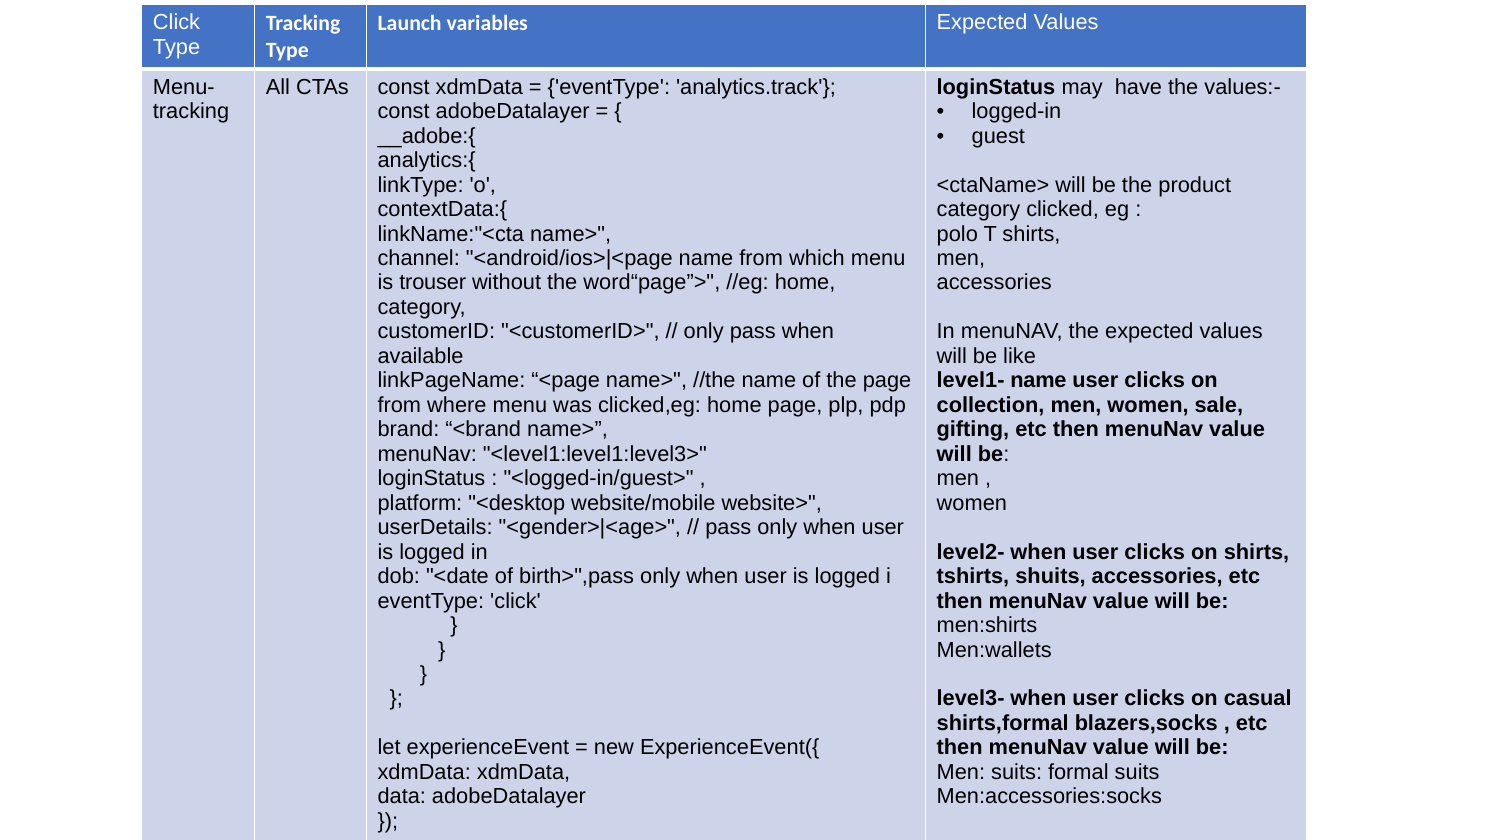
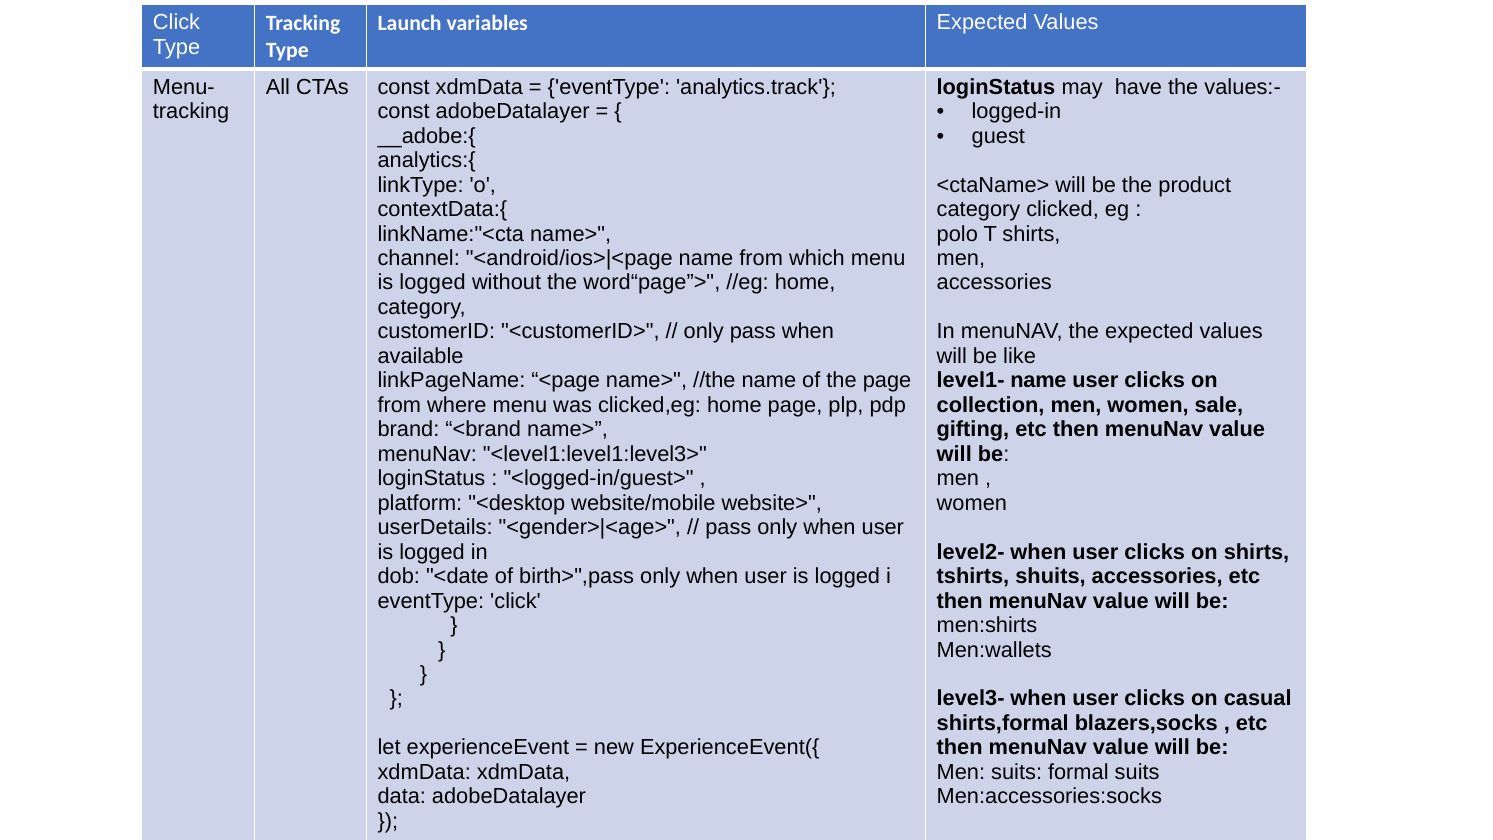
trouser: trouser -> logged (433, 283)
